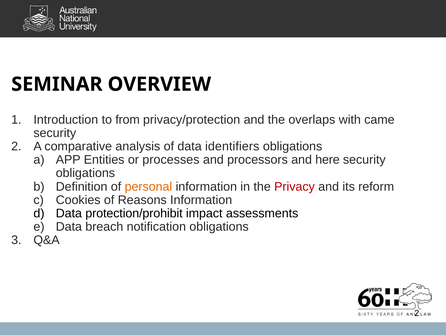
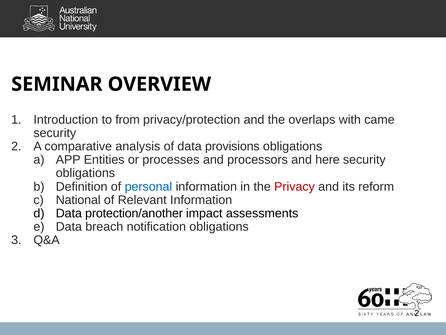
identifiers: identifiers -> provisions (232, 146)
personal colour: orange -> blue (148, 186)
Cookies: Cookies -> National (78, 200)
Reasons: Reasons -> Relevant (142, 200)
protection/prohibit: protection/prohibit -> protection/another (134, 213)
